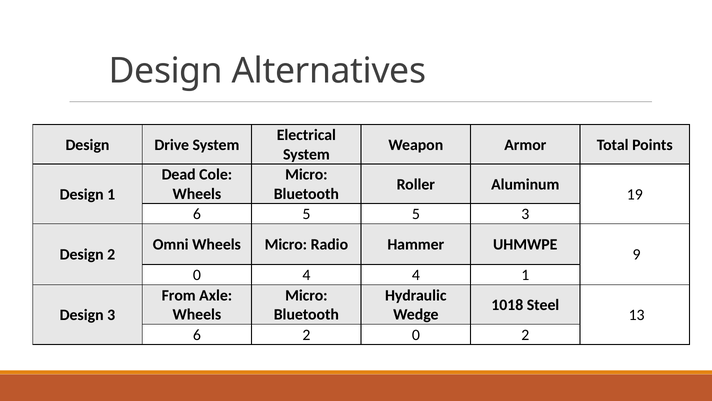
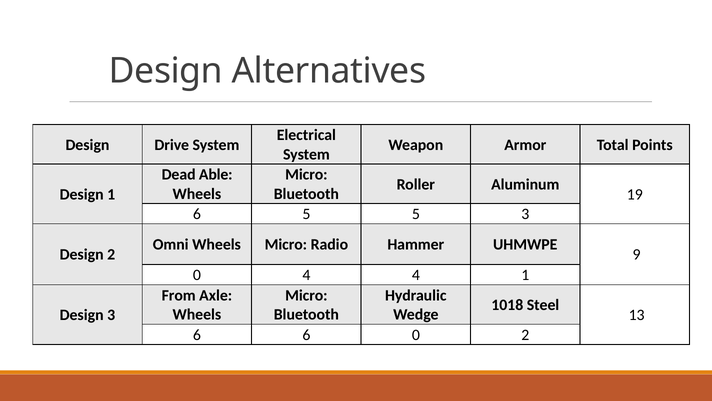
Cole: Cole -> Able (216, 174)
6 2: 2 -> 6 (306, 334)
